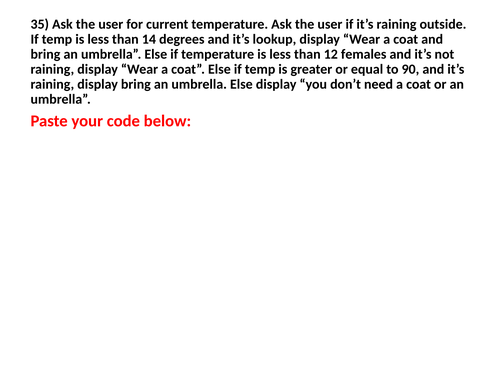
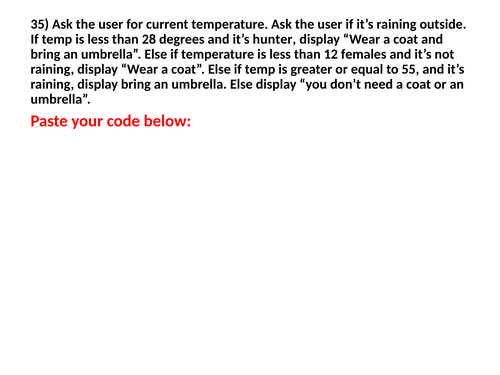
14: 14 -> 28 (149, 39)
lookup: lookup -> hunter (274, 39)
90: 90 -> 55 (410, 69)
